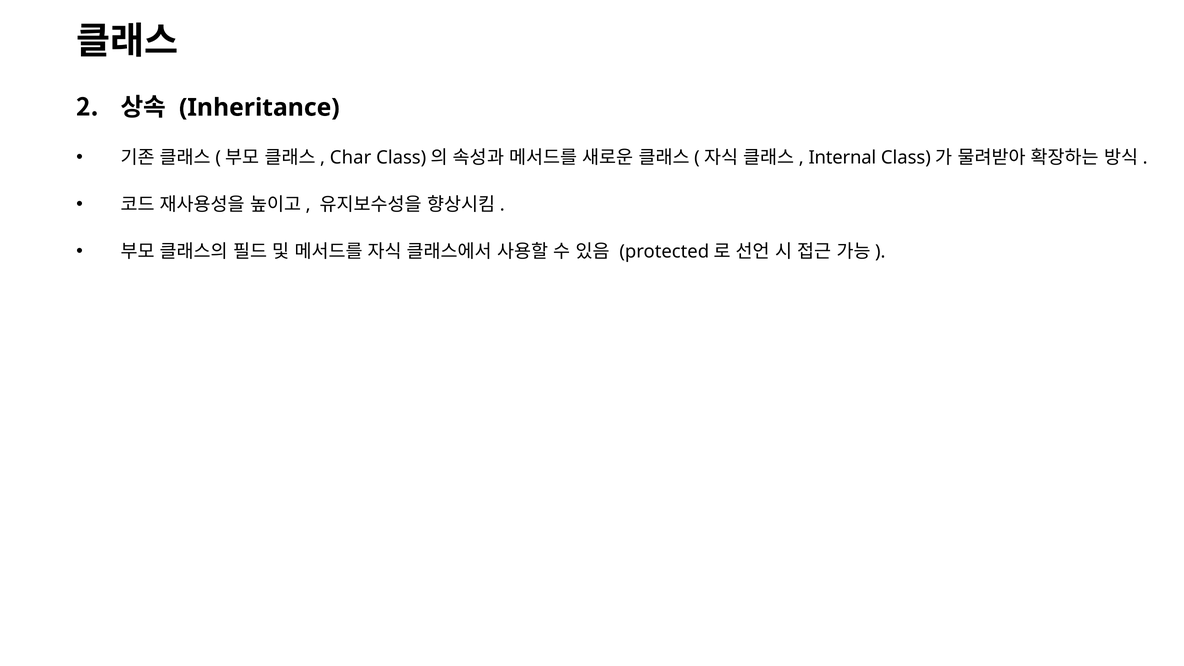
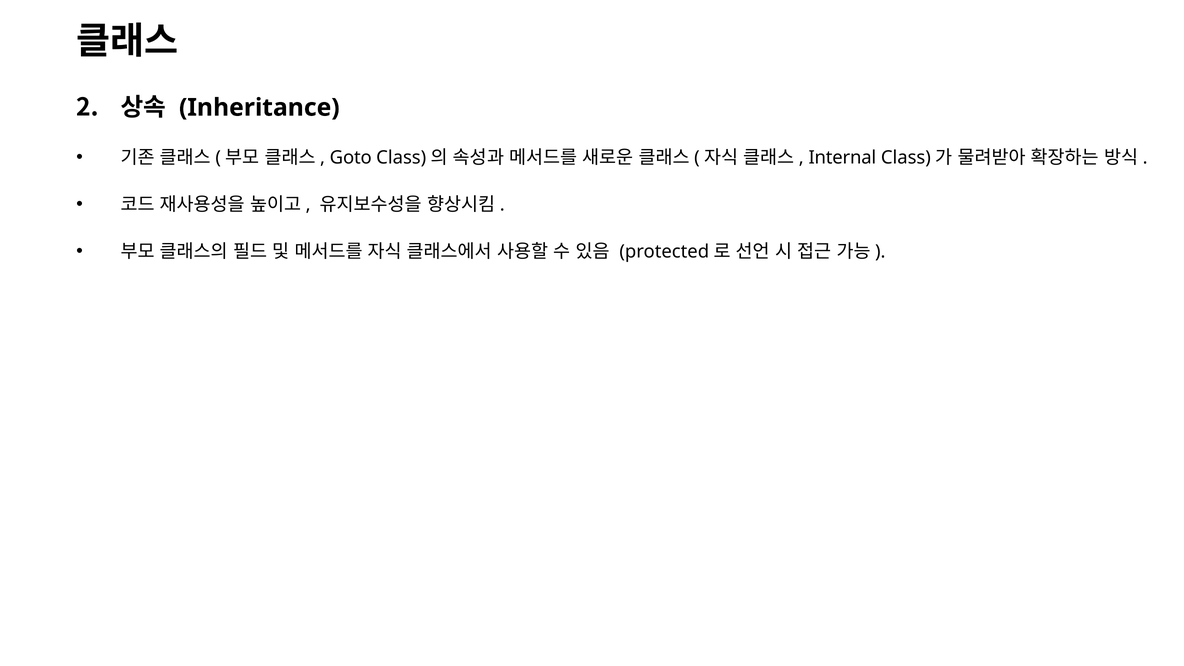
Char: Char -> Goto (351, 158)
